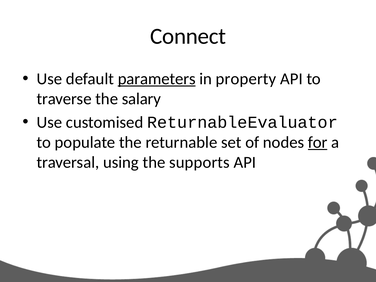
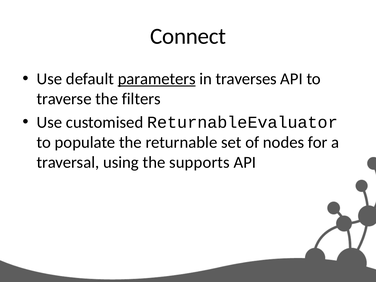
property: property -> traverses (246, 79)
salary: salary -> filters (141, 99)
for underline: present -> none (318, 142)
